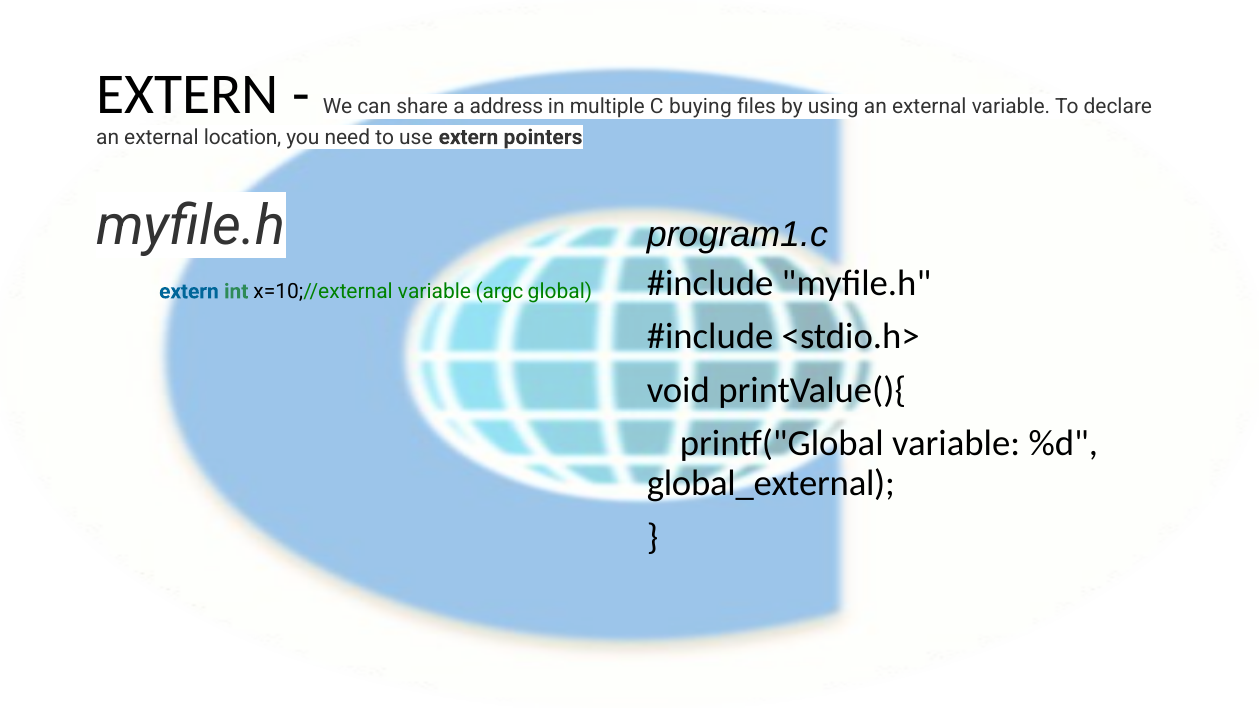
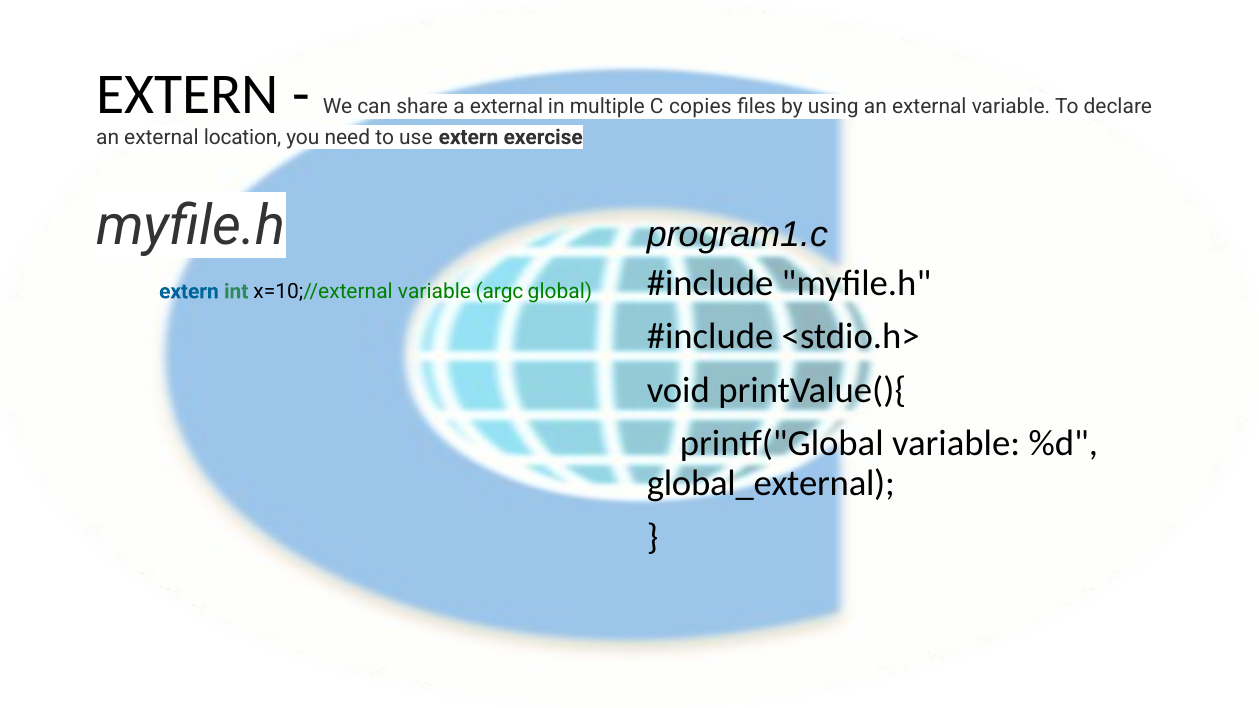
a address: address -> external (506, 107)
buying: buying -> copies (700, 107)
pointers: pointers -> exercise (543, 137)
